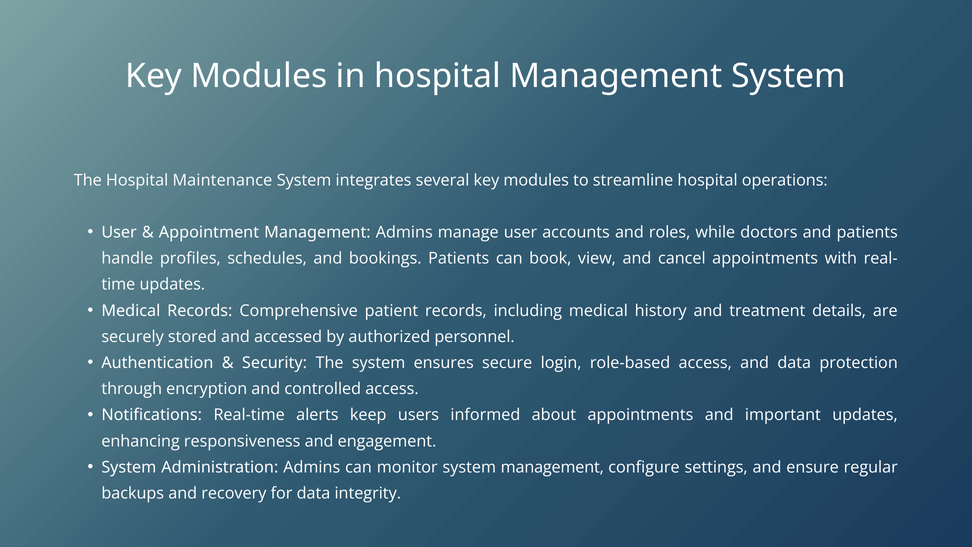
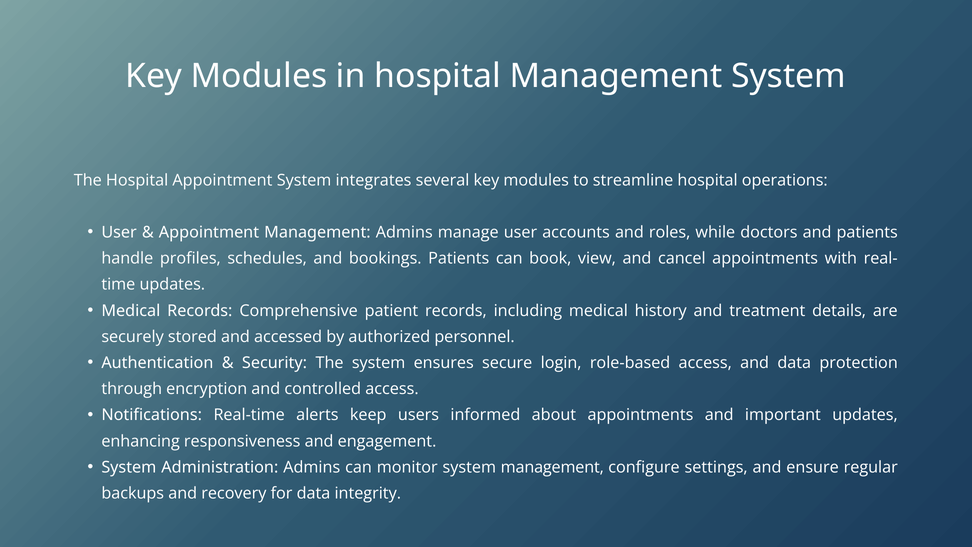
Hospital Maintenance: Maintenance -> Appointment (222, 180)
